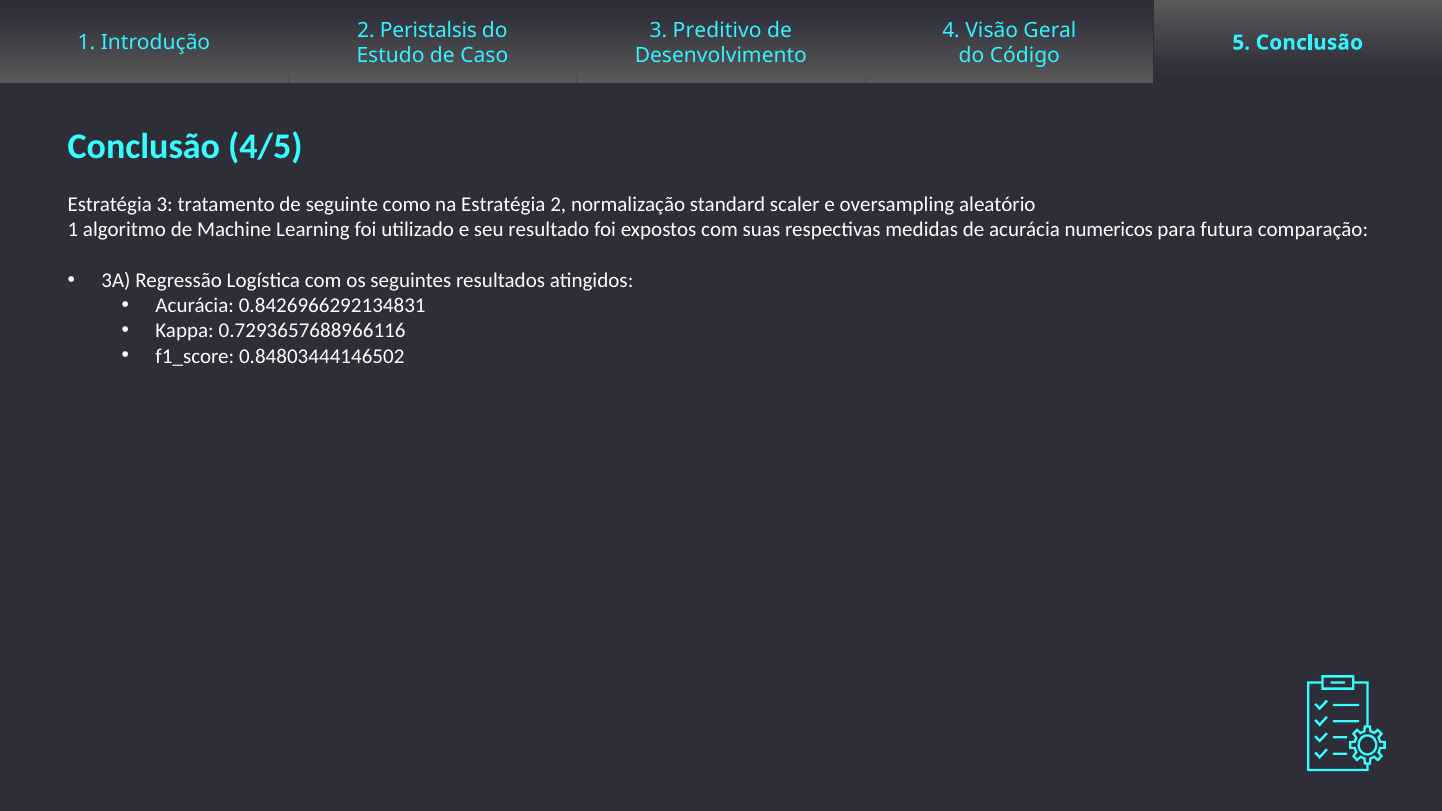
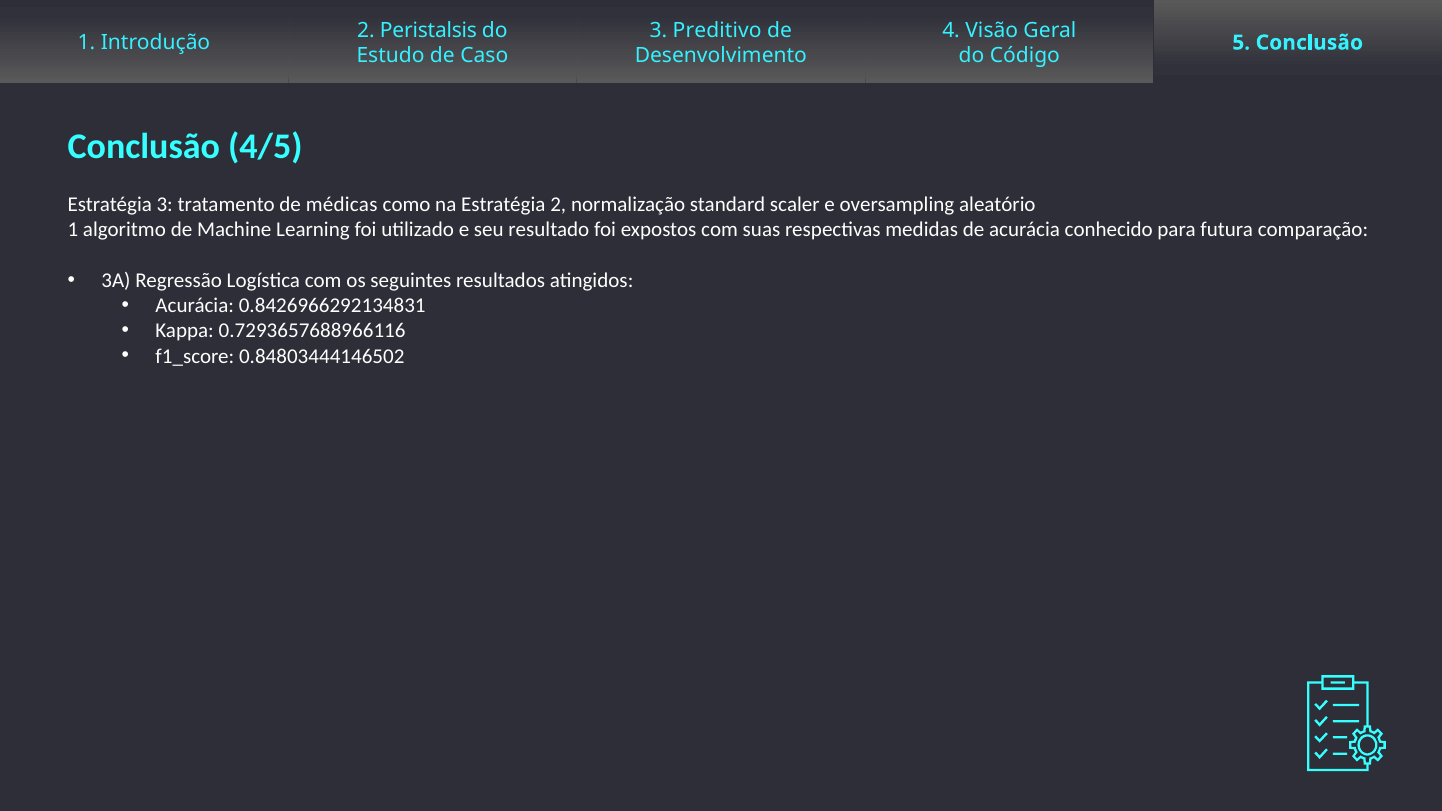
seguinte: seguinte -> médicas (342, 205)
numericos: numericos -> conhecido (1109, 230)
